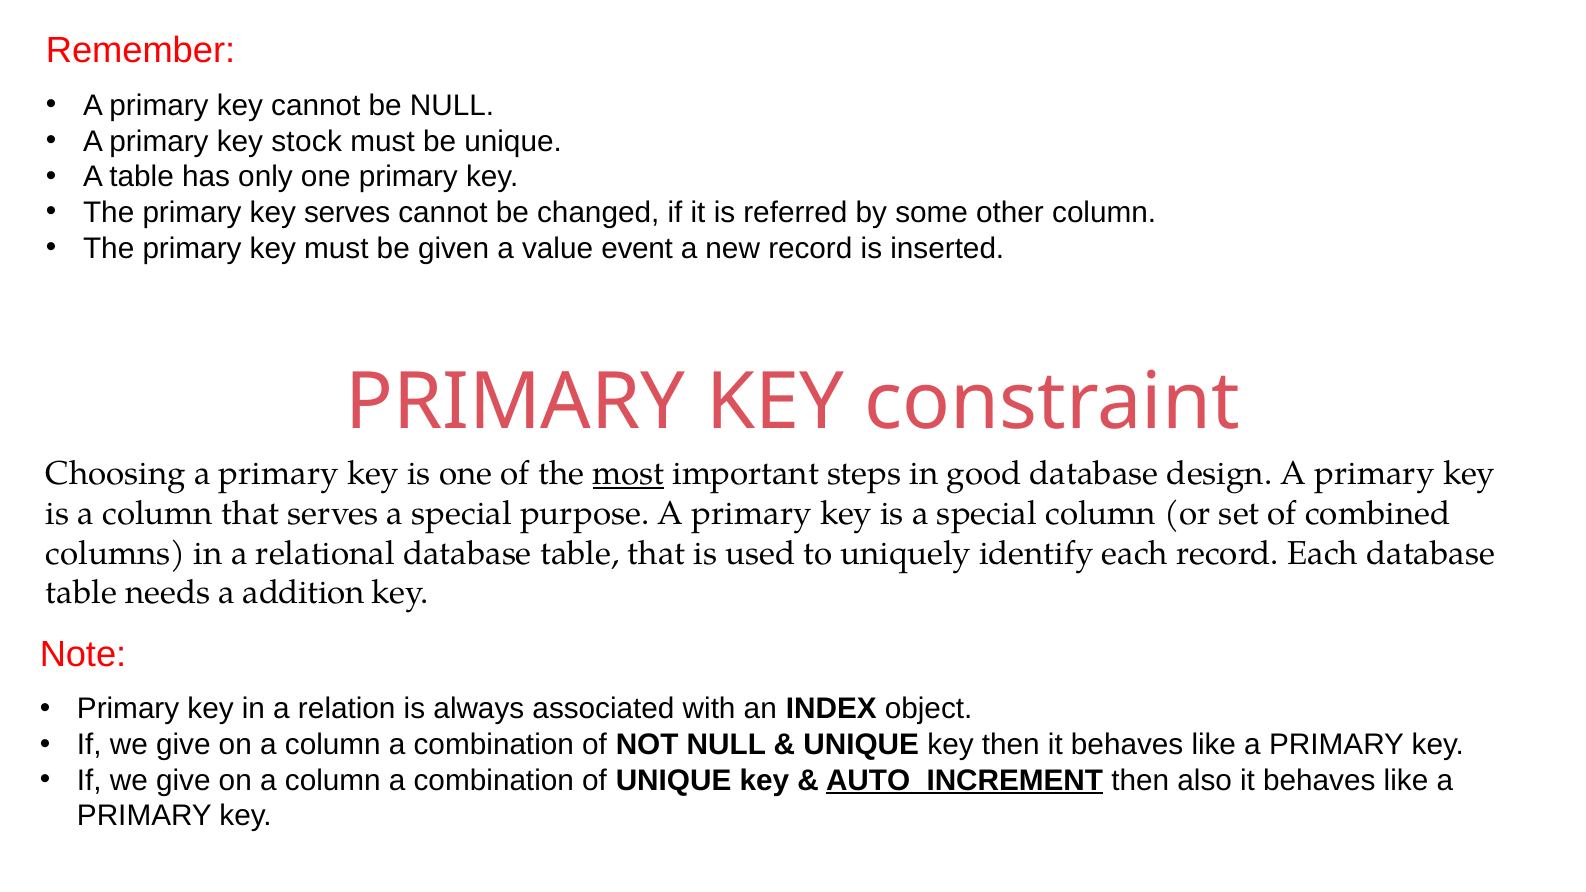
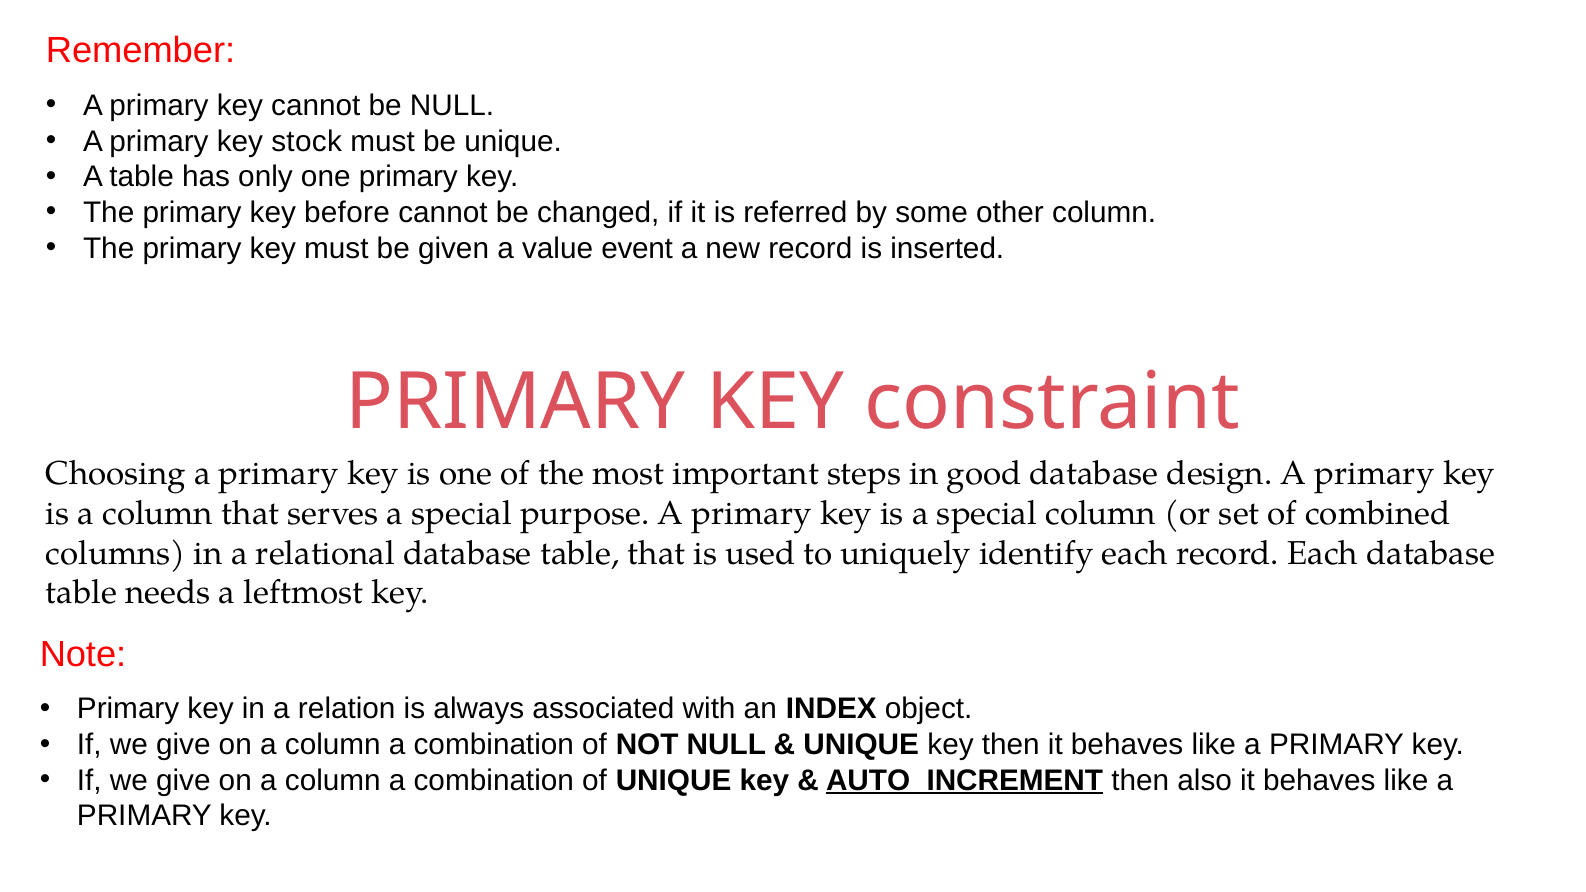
key serves: serves -> before (347, 213)
most underline: present -> none (629, 474)
addition: addition -> leftmost (303, 593)
